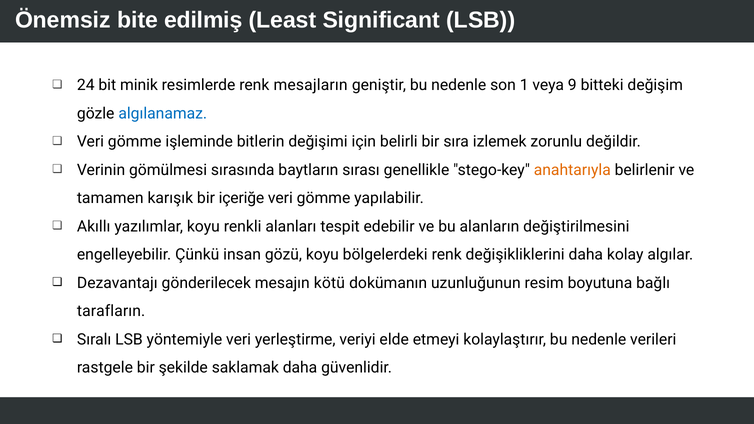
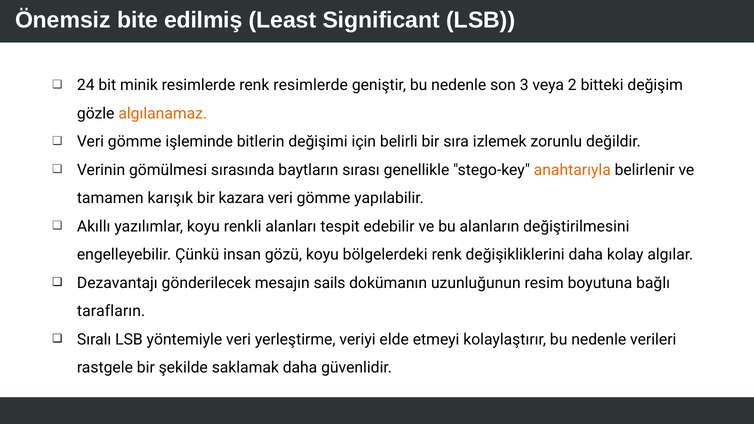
renk mesajların: mesajların -> resimlerde (311, 85)
1: 1 -> 3 (524, 85)
9: 9 -> 2 (572, 85)
algılanamaz colour: blue -> orange (163, 114)
içeriğe: içeriğe -> kazara (241, 198)
kötü: kötü -> sails (330, 283)
